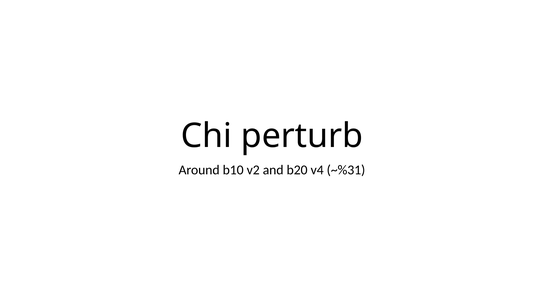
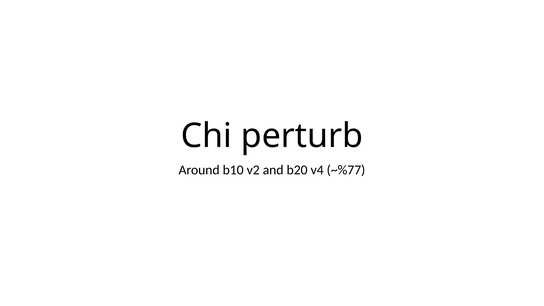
~%31: ~%31 -> ~%77 (346, 170)
